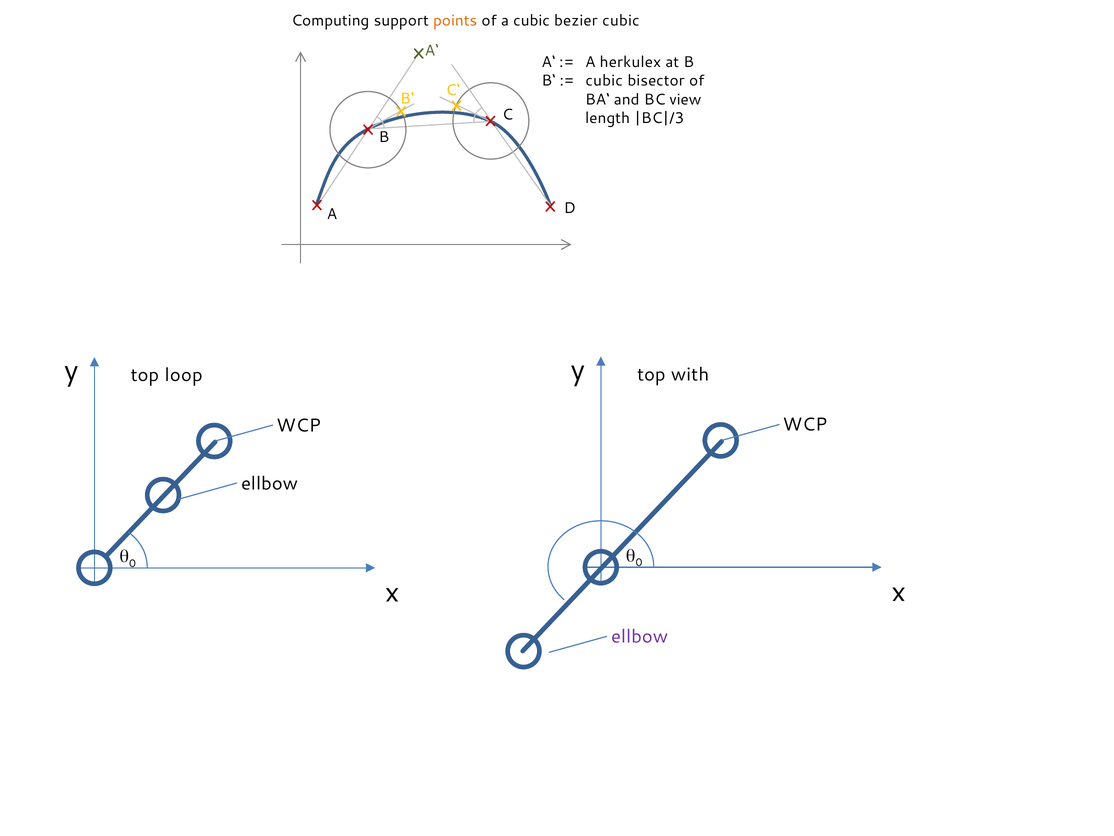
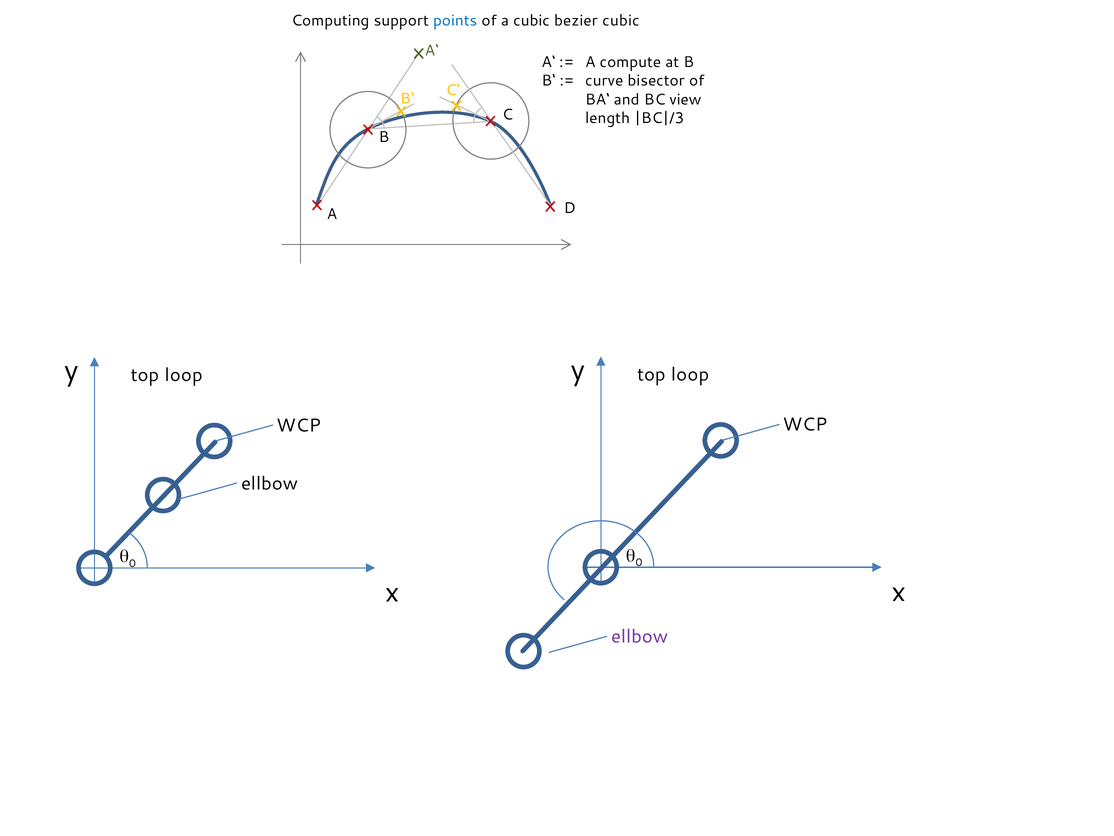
points colour: orange -> blue (455, 21)
herkulex: herkulex -> compute (630, 62)
cubic: cubic -> curve (604, 81)
with: with -> loop (690, 374)
